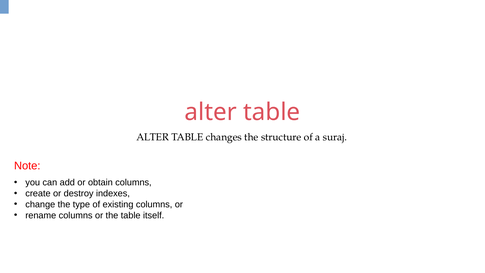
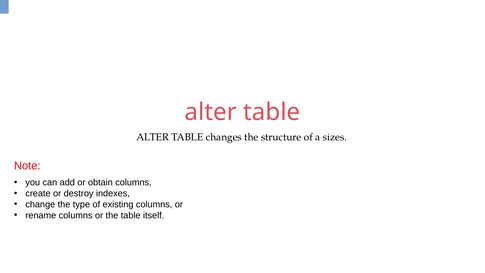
suraj: suraj -> sizes (335, 137)
